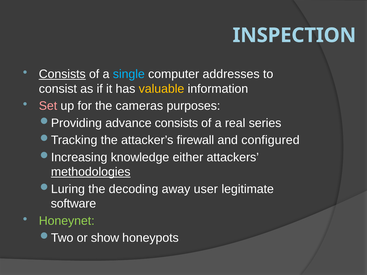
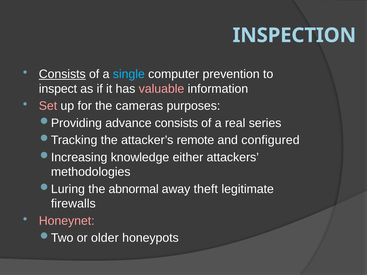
addresses: addresses -> prevention (231, 74)
consist: consist -> inspect (58, 89)
valuable colour: yellow -> pink (162, 89)
firewall: firewall -> remote (195, 140)
methodologies underline: present -> none (91, 172)
decoding: decoding -> abnormal (134, 189)
user: user -> theft (206, 189)
software: software -> firewalls (73, 204)
Honeynet colour: light green -> pink (67, 221)
show: show -> older (105, 238)
